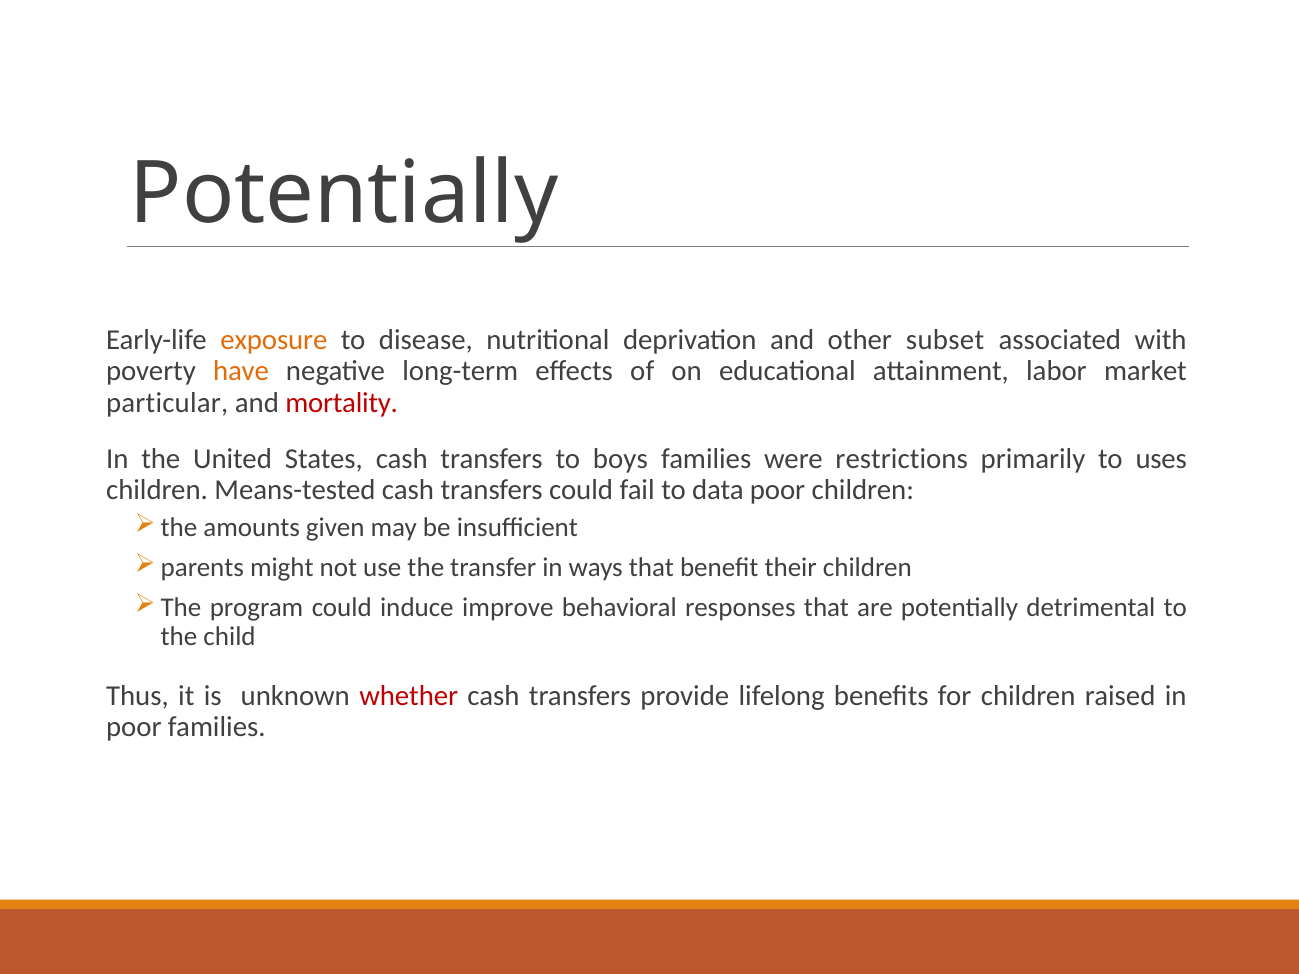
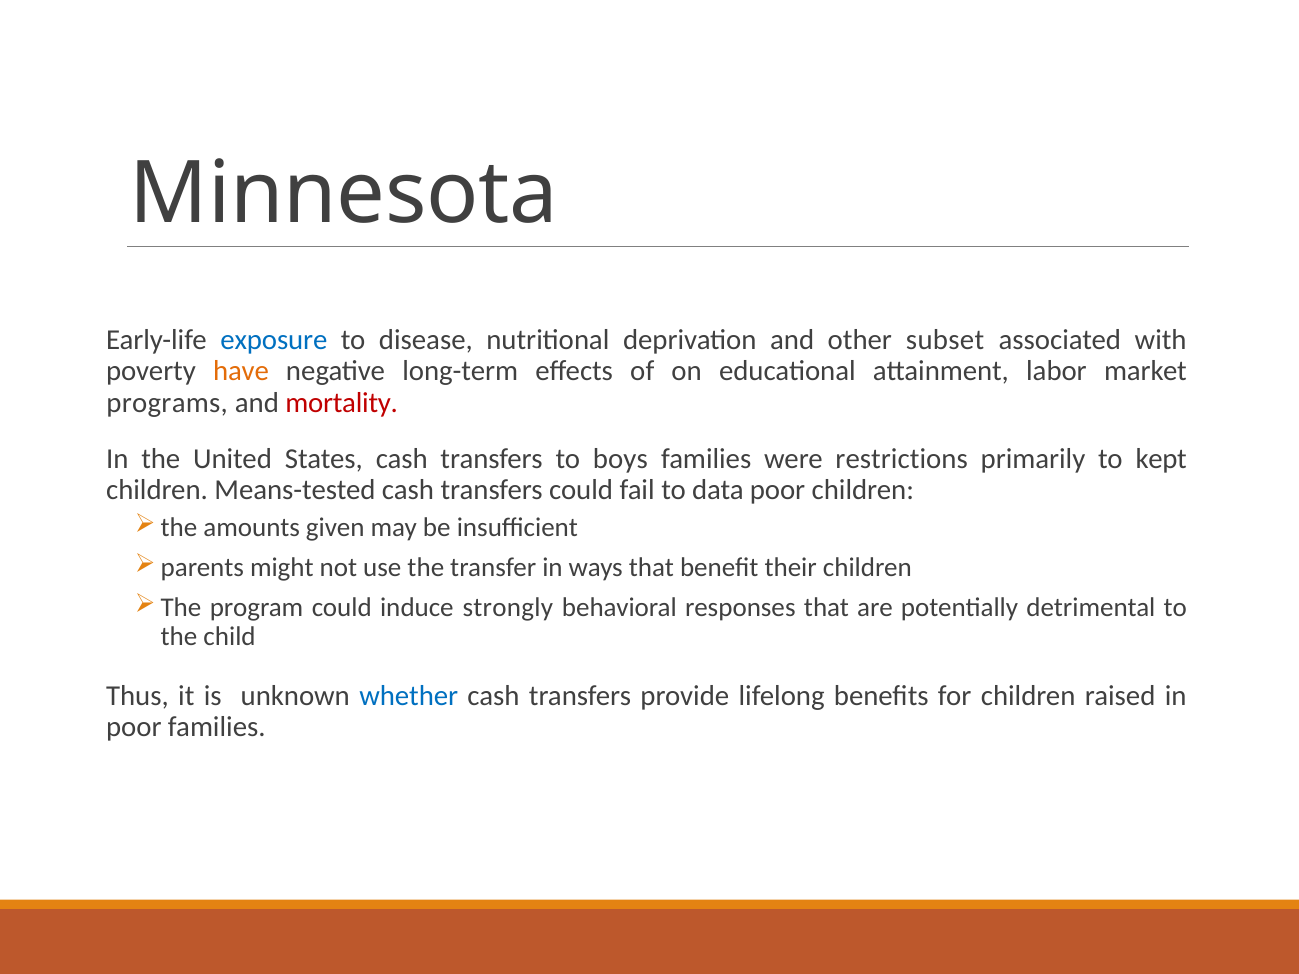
Potentially: Potentially -> Minnesota (344, 194)
exposure colour: orange -> blue (274, 340)
particular: particular -> programs (167, 403)
uses: uses -> kept (1161, 459)
improve: improve -> strongly (508, 608)
whether colour: red -> blue (409, 696)
